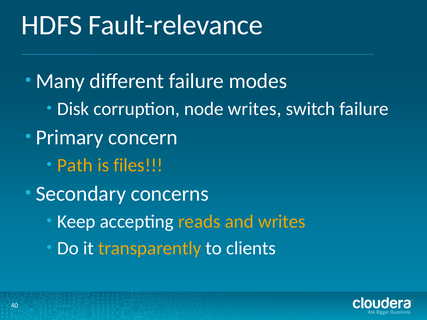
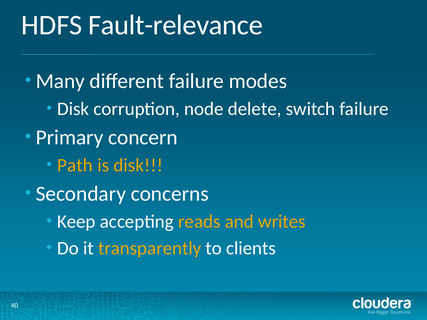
node writes: writes -> delete (255, 109)
is files: files -> disk (138, 165)
